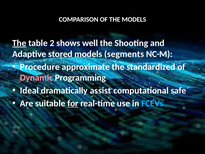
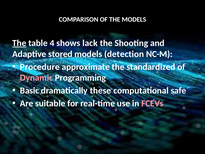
2: 2 -> 4 (52, 43)
well: well -> lack (90, 43)
segments: segments -> detection (124, 54)
Ideal: Ideal -> Basic (29, 90)
assist: assist -> these (100, 90)
for underline: present -> none (73, 103)
FCEVs colour: light blue -> pink (152, 103)
